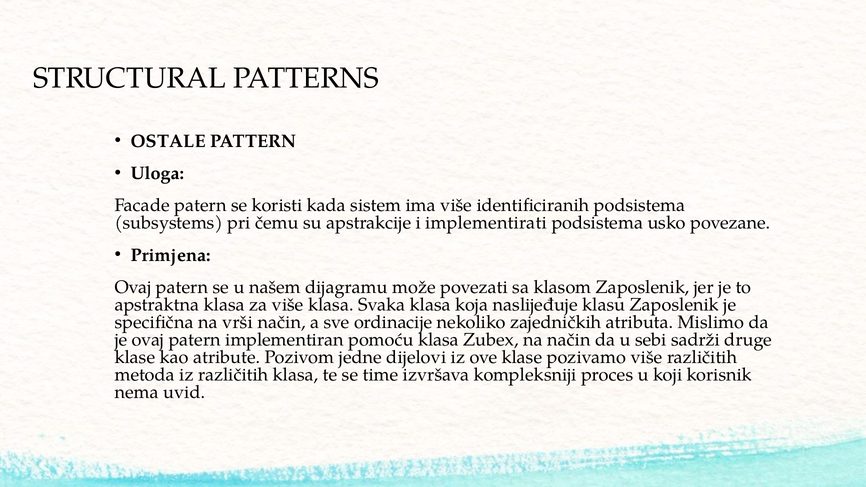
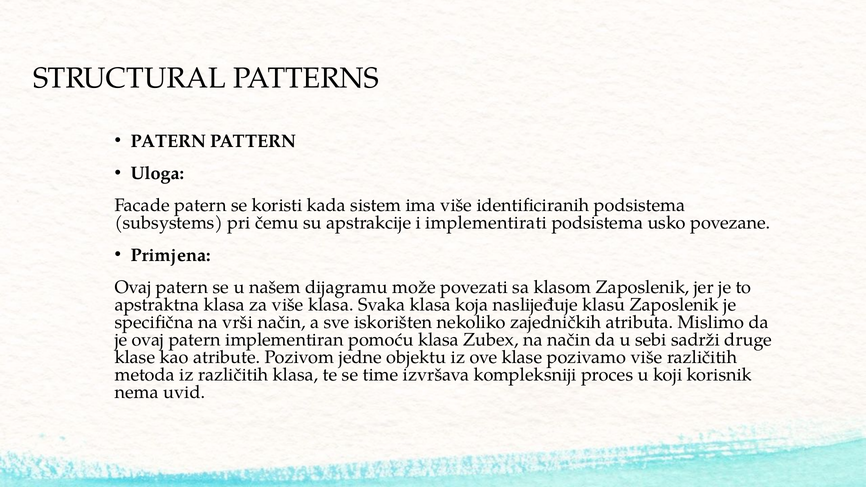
OSTALE: OSTALE -> PATERN (168, 141)
ordinacije: ordinacije -> iskorišten (393, 323)
dijelovi: dijelovi -> objektu (416, 358)
